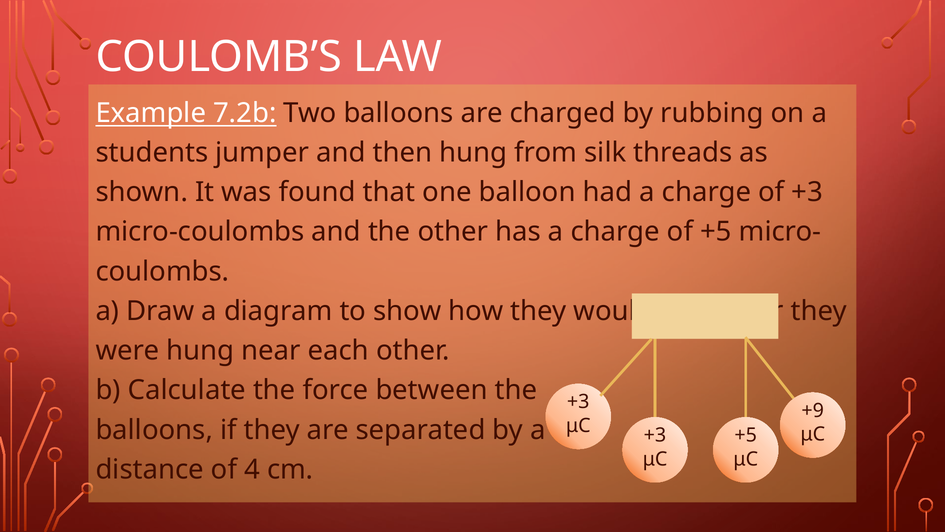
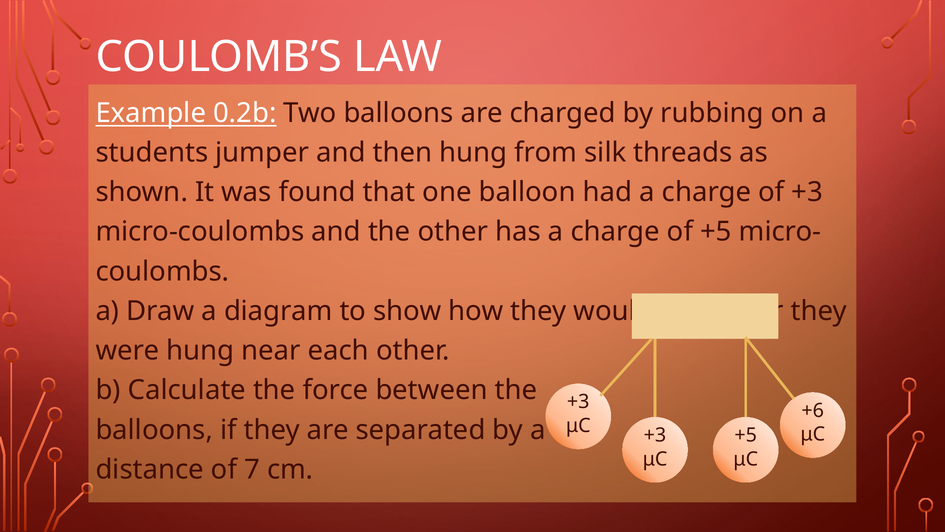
7.2b: 7.2b -> 0.2b (245, 113)
+9: +9 -> +6 (813, 410)
4: 4 -> 7 (252, 469)
